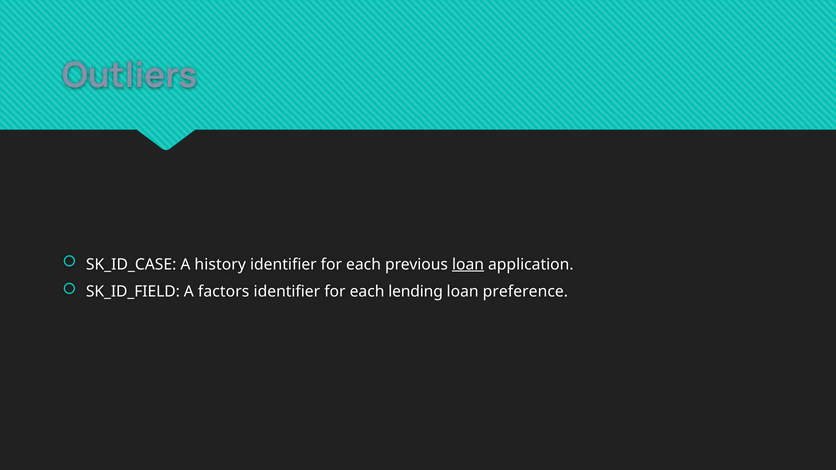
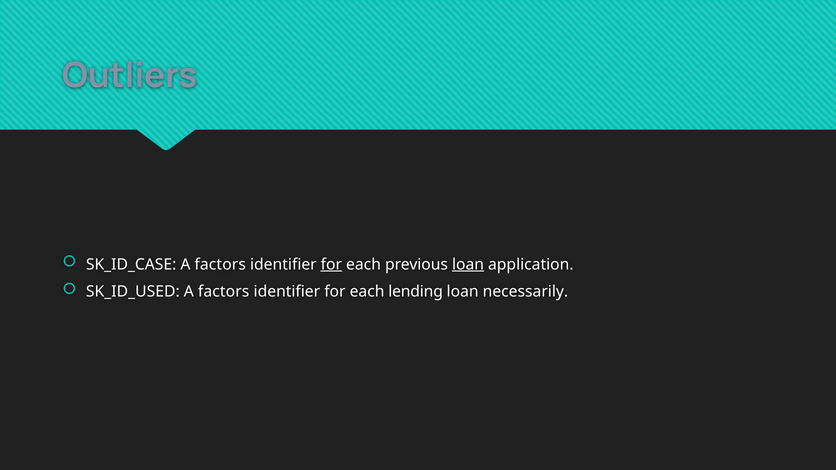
history: history -> factors (220, 265)
for underline: none -> present (331, 265)
SK_ID_FIELD: SK_ID_FIELD -> SK_ID_USED (133, 292)
preference: preference -> necessarily (525, 292)
